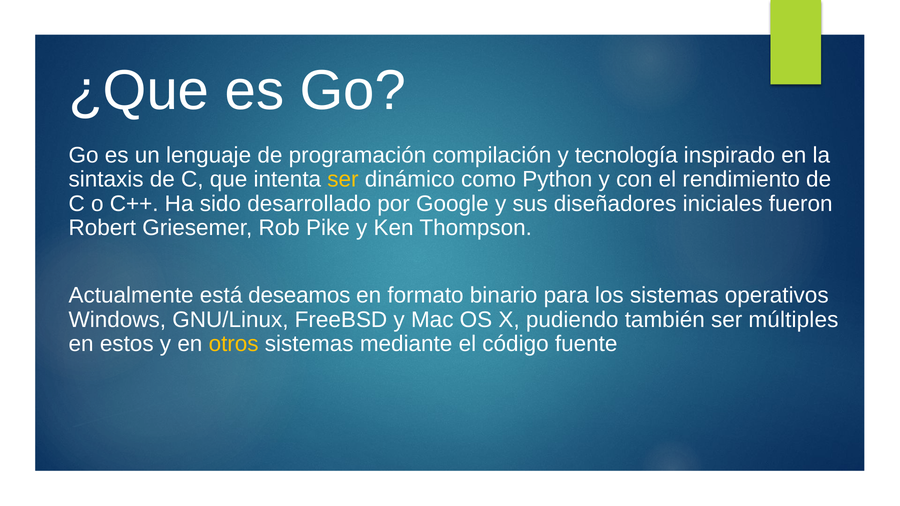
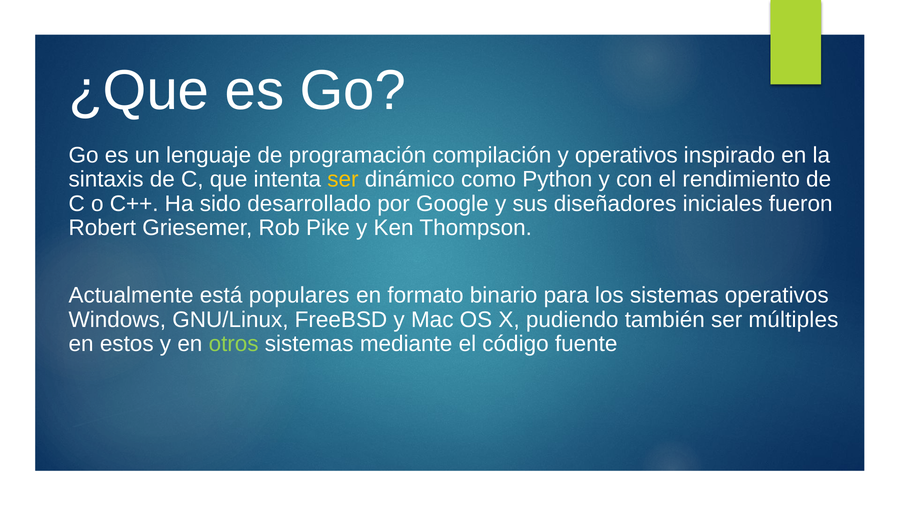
y tecnología: tecnología -> operativos (626, 155)
deseamos: deseamos -> populares (299, 295)
otros colour: yellow -> light green (234, 344)
